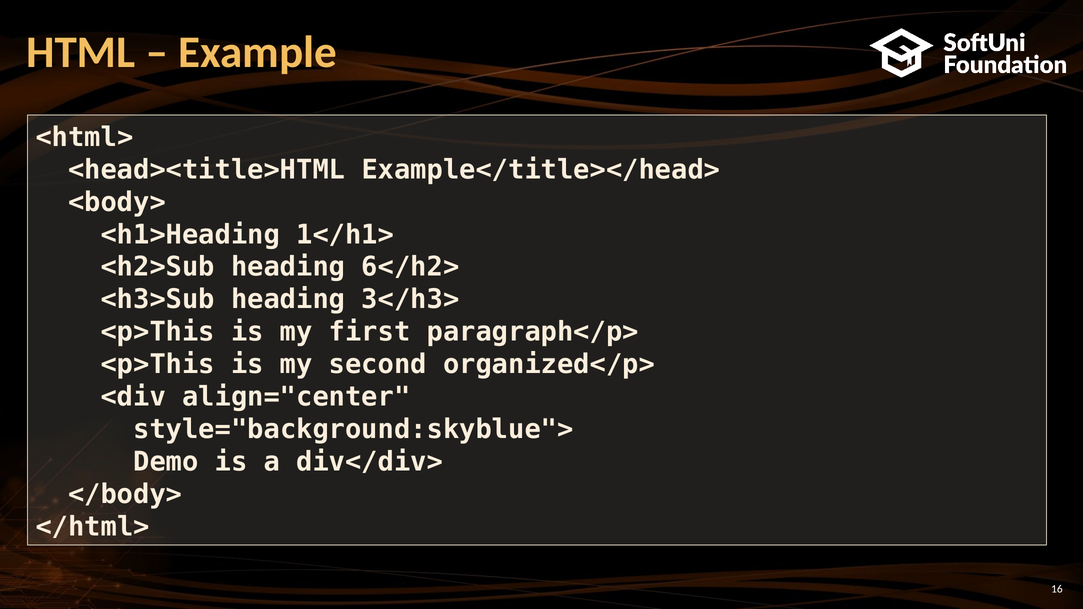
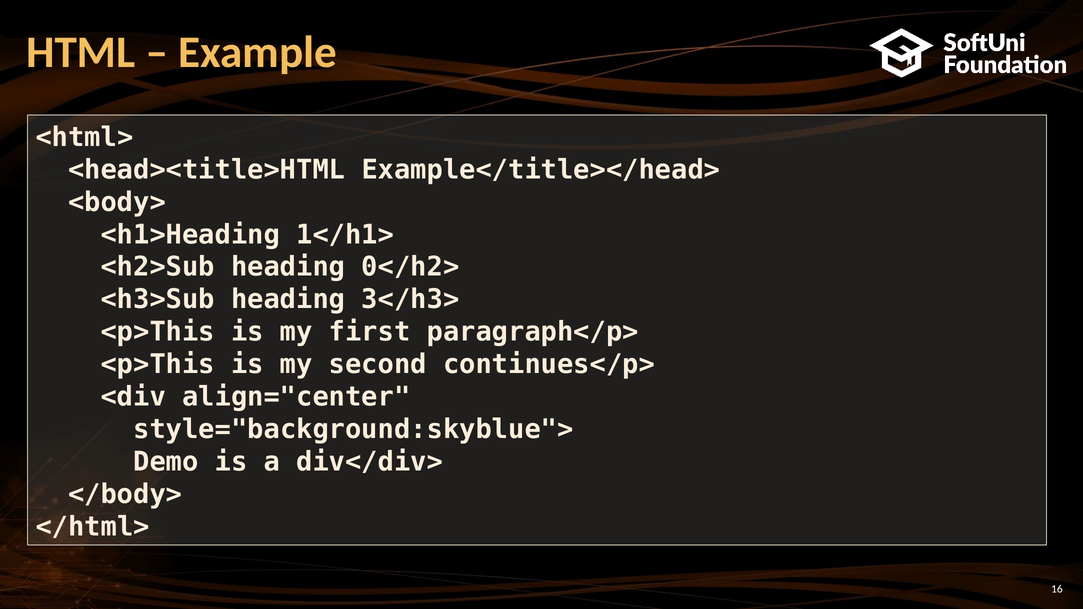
6</h2>: 6</h2> -> 0</h2> (410, 267)
organized</p>: organized</p> -> continues</p> (549, 365)
